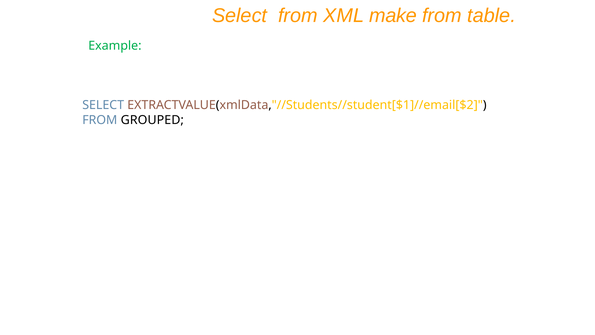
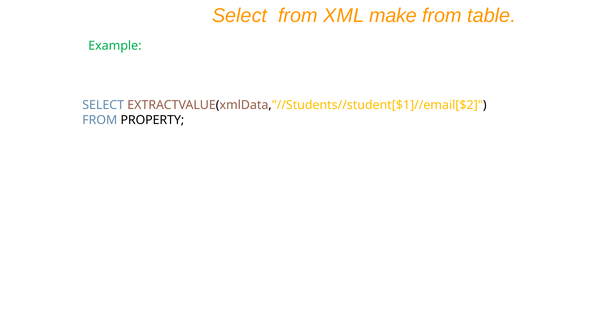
GROUPED: GROUPED -> PROPERTY (152, 120)
